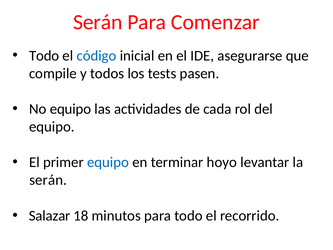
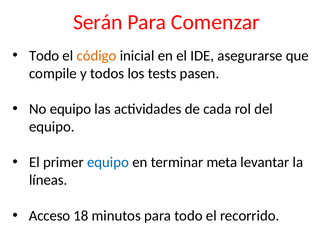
código colour: blue -> orange (97, 56)
hoyo: hoyo -> meta (222, 162)
serán: serán -> líneas (48, 180)
Salazar: Salazar -> Acceso (50, 215)
